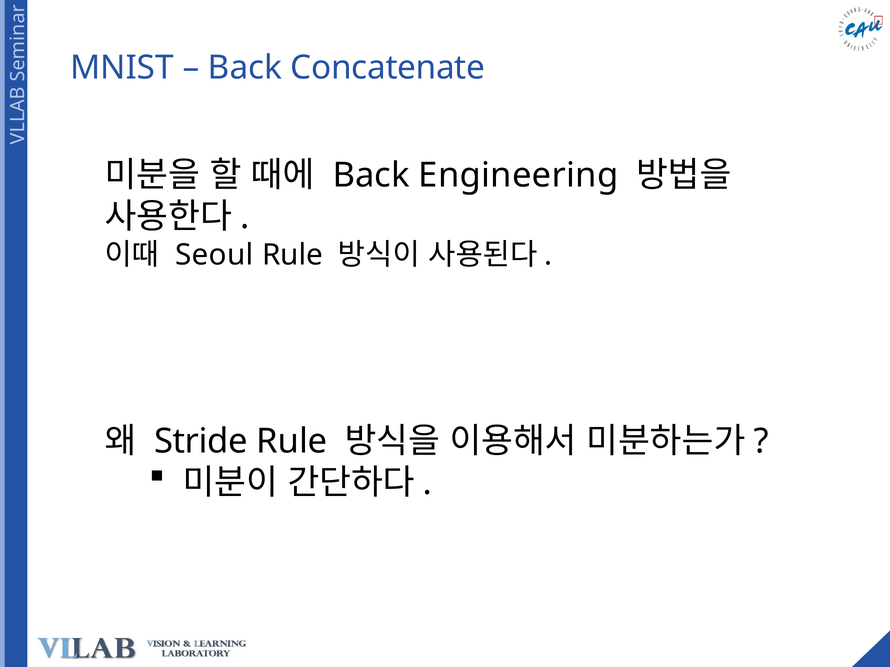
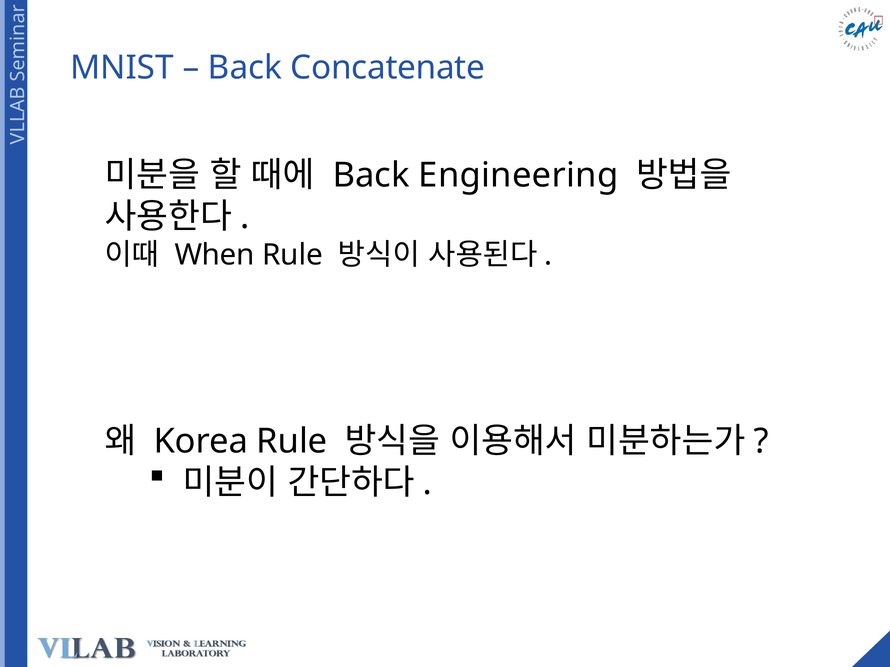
Seoul: Seoul -> When (215, 255)
Stride: Stride -> Korea (201, 441)
